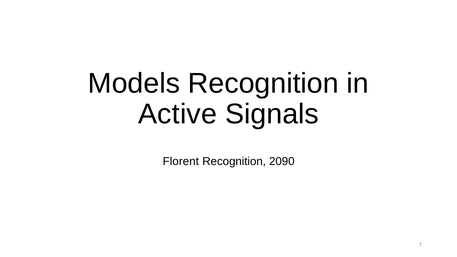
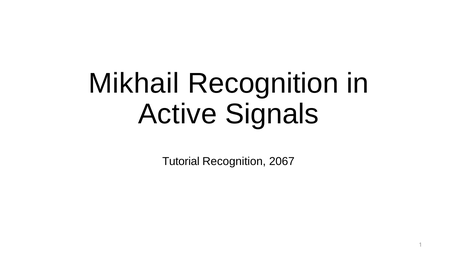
Models: Models -> Mikhail (134, 83)
Florent: Florent -> Tutorial (181, 161)
2090: 2090 -> 2067 (282, 161)
